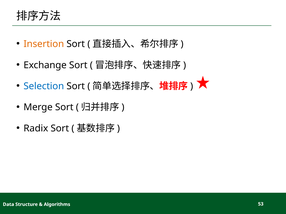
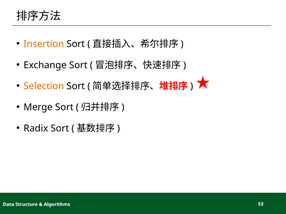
Selection colour: blue -> orange (44, 86)
